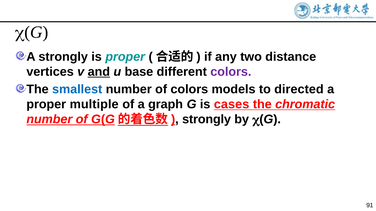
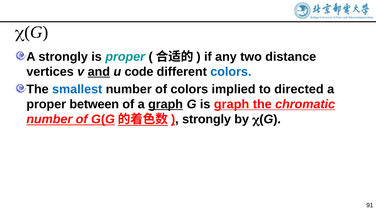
base: base -> code (139, 72)
colors colour: purple -> blue (231, 72)
models: models -> implied (234, 89)
multiple: multiple -> between (94, 105)
graph underline: none -> present (166, 105)
is cases: cases -> graph (232, 105)
